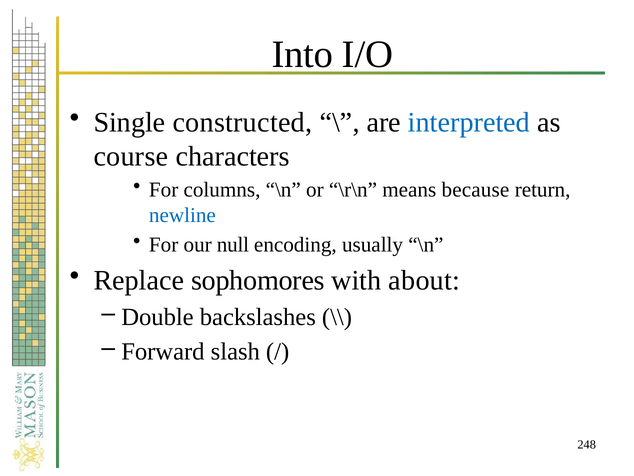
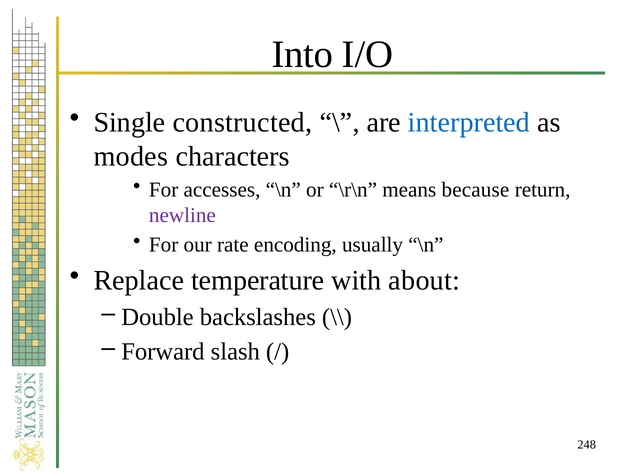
course: course -> modes (131, 156)
columns: columns -> accesses (222, 190)
newline colour: blue -> purple (182, 215)
null: null -> rate (233, 245)
sophomores: sophomores -> temperature (258, 280)
